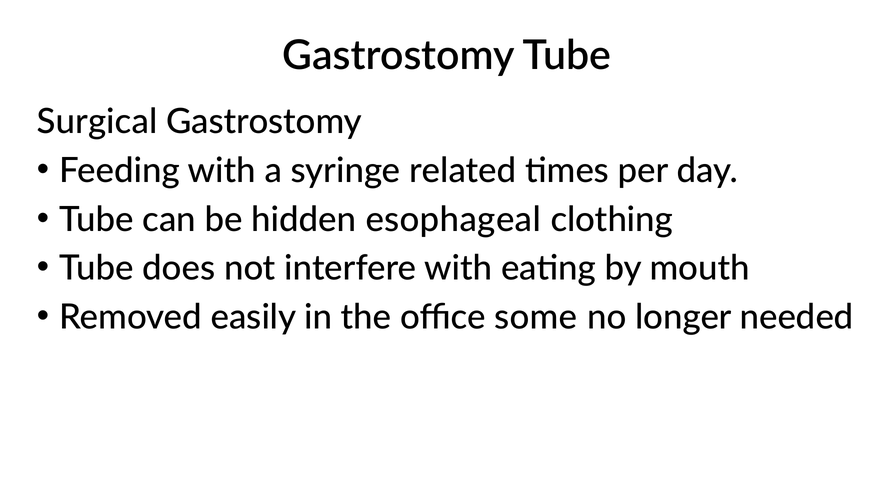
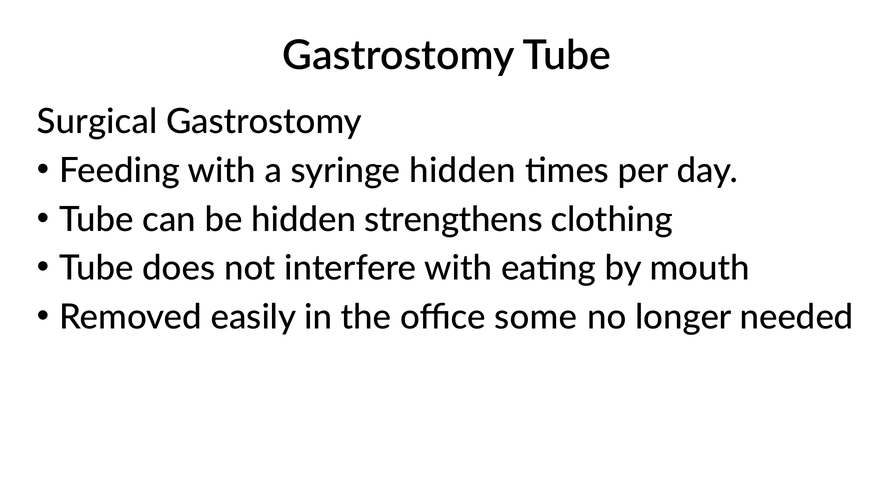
syringe related: related -> hidden (463, 171)
esophageal: esophageal -> strengthens (454, 220)
